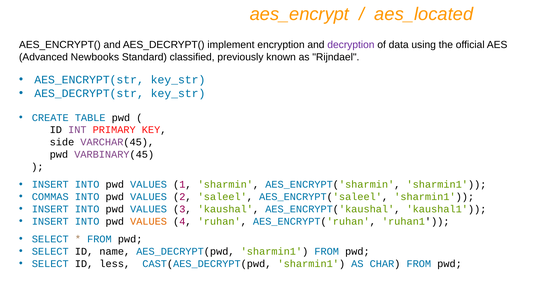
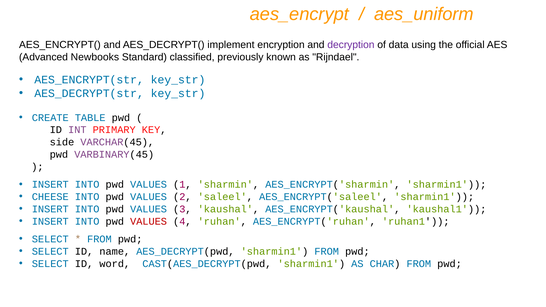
aes_located: aes_located -> aes_uniform (424, 14)
COMMAS: COMMAS -> CHEESE (50, 197)
VALUES colour: orange -> red (149, 221)
less: less -> word (115, 264)
